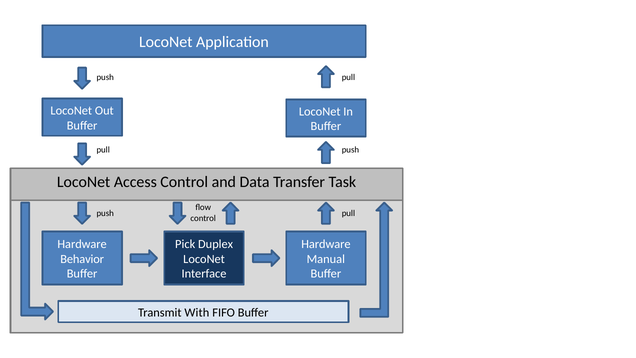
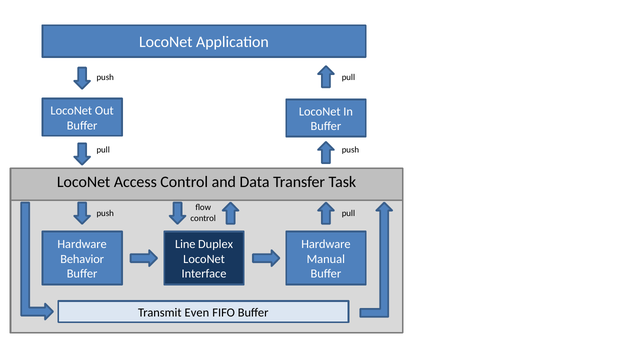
Pick: Pick -> Line (185, 244)
With: With -> Even (197, 312)
